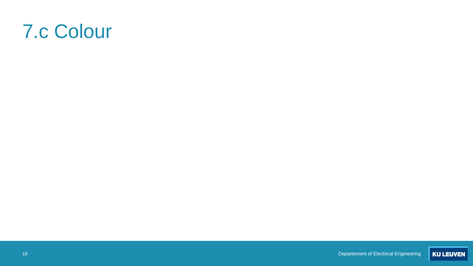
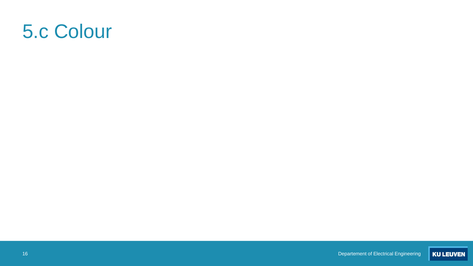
7.c: 7.c -> 5.c (35, 32)
